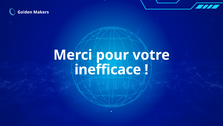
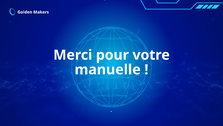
inefficace: inefficace -> manuelle (108, 69)
